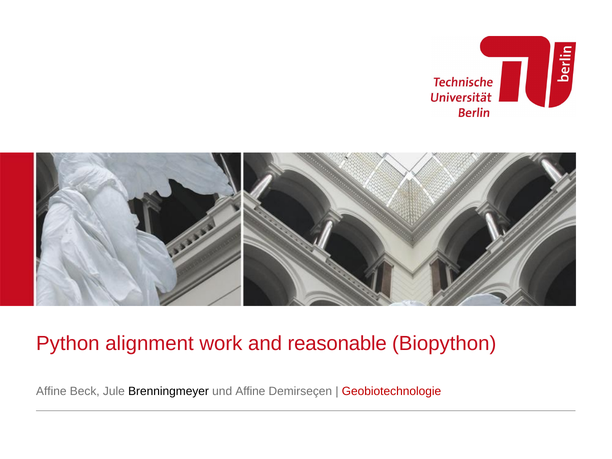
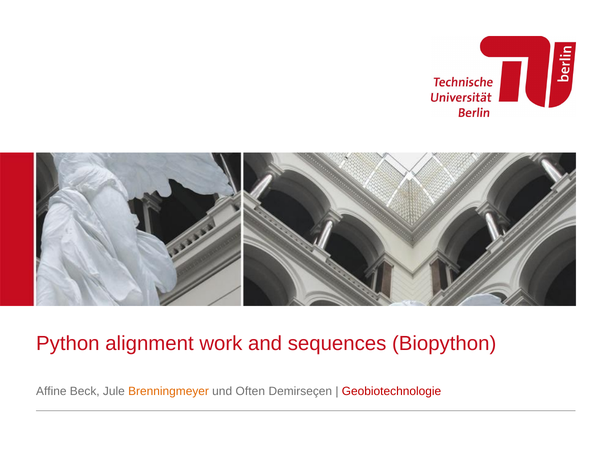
reasonable: reasonable -> sequences (337, 343)
Brenningmeyer colour: black -> orange (169, 391)
und Affine: Affine -> Often (250, 391)
